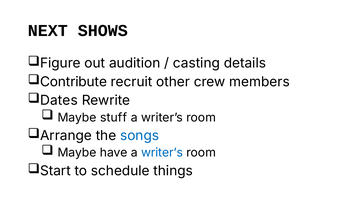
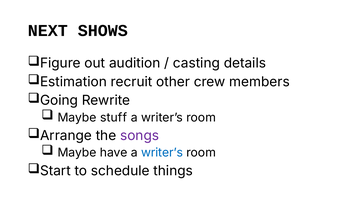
Contribute: Contribute -> Estimation (73, 82)
Dates: Dates -> Going (59, 100)
songs colour: blue -> purple (140, 135)
